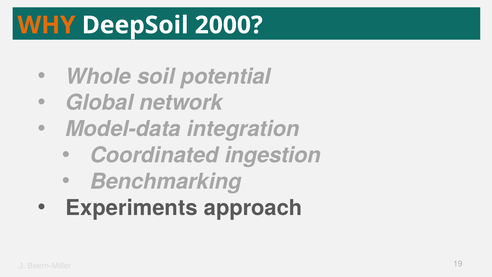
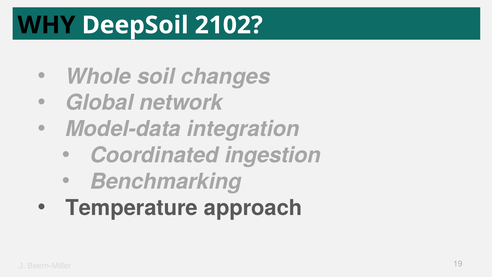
WHY colour: orange -> black (46, 25)
2000: 2000 -> 2102 (229, 25)
potential: potential -> changes (226, 76)
Experiments: Experiments -> Temperature (132, 208)
